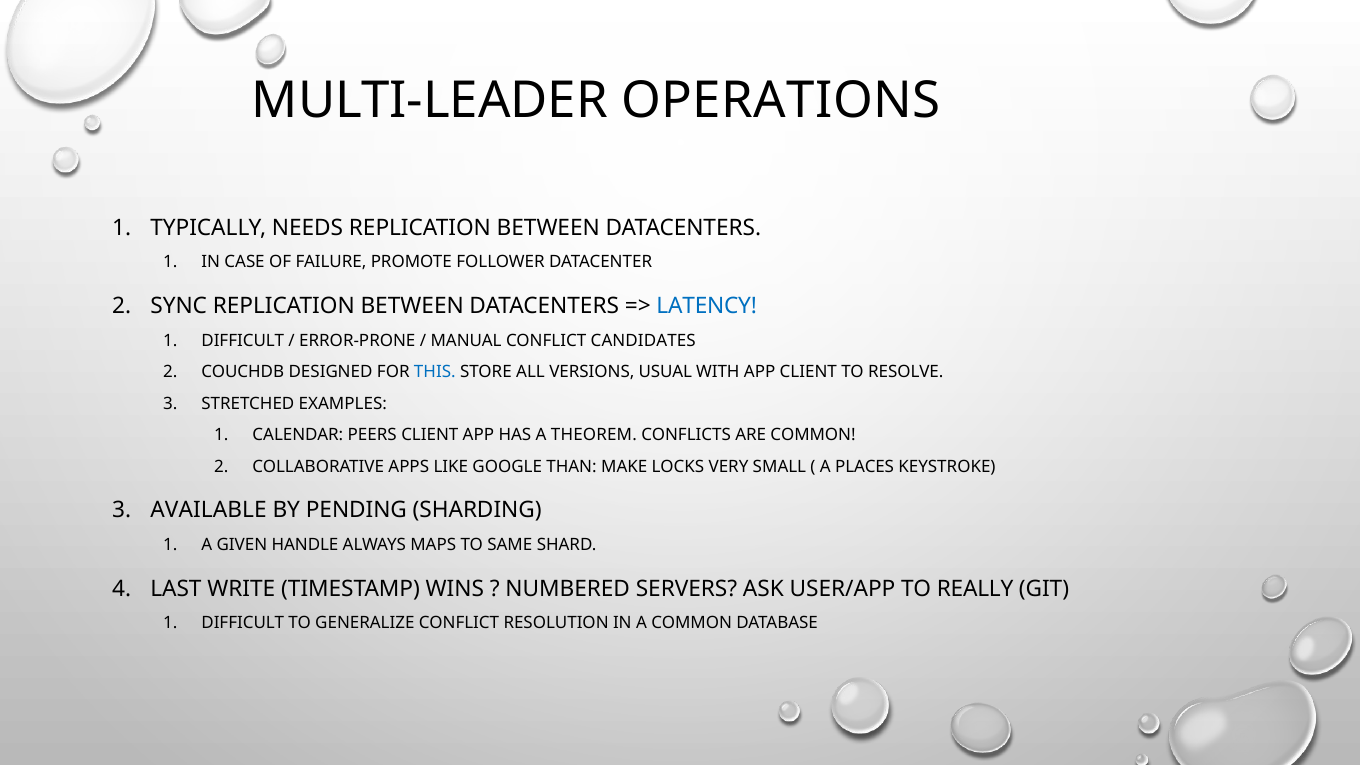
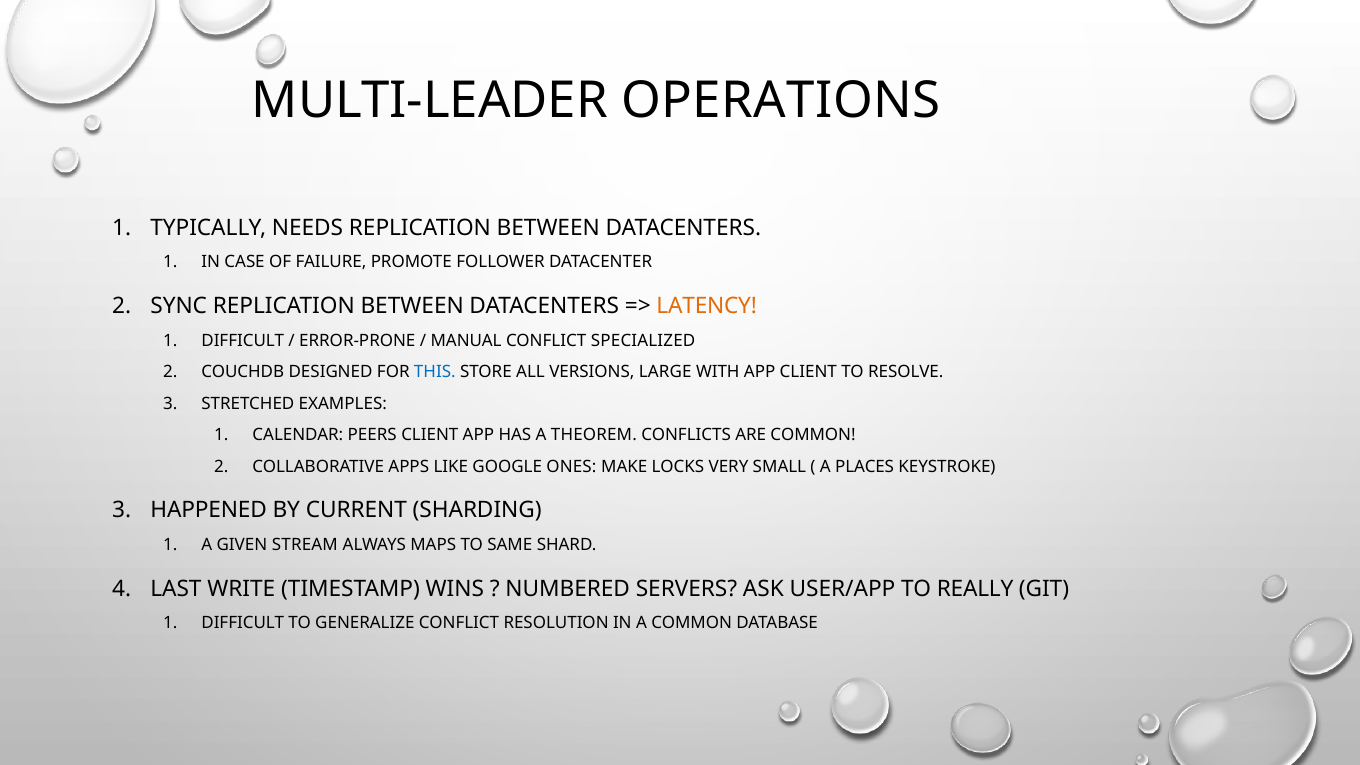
LATENCY colour: blue -> orange (707, 306)
CANDIDATES: CANDIDATES -> SPECIALIZED (643, 340)
USUAL: USUAL -> LARGE (665, 372)
THAN: THAN -> ONES (571, 467)
AVAILABLE: AVAILABLE -> HAPPENED (209, 510)
PENDING: PENDING -> CURRENT (356, 510)
HANDLE: HANDLE -> STREAM (305, 545)
